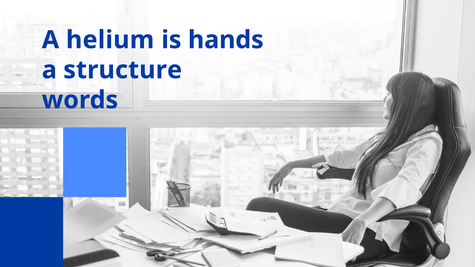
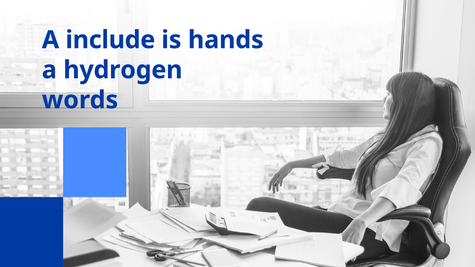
helium: helium -> include (110, 40)
structure: structure -> hydrogen (123, 70)
